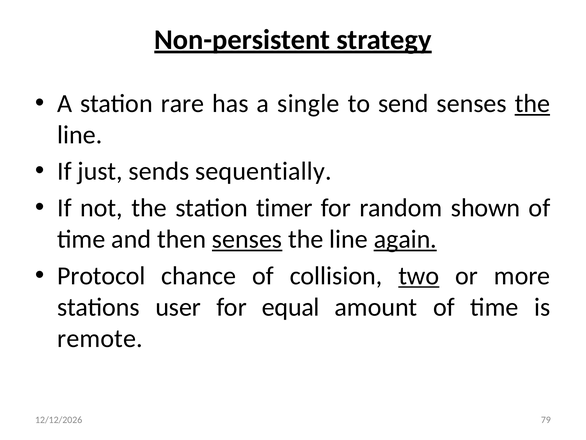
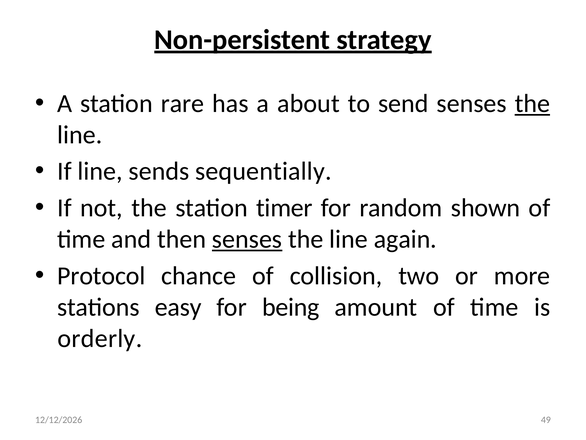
single: single -> about (308, 103)
If just: just -> line (100, 171)
again underline: present -> none (405, 239)
two underline: present -> none (419, 275)
user: user -> easy (178, 307)
equal: equal -> being (291, 307)
remote: remote -> orderly (100, 338)
79: 79 -> 49 (546, 420)
